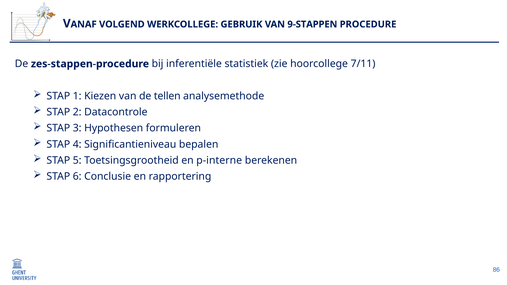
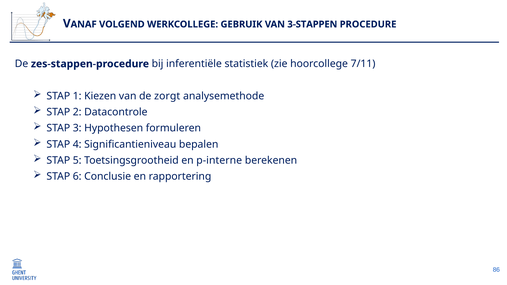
9-STAPPEN: 9-STAPPEN -> 3-STAPPEN (312, 24)
tellen: tellen -> zorgt (167, 96)
